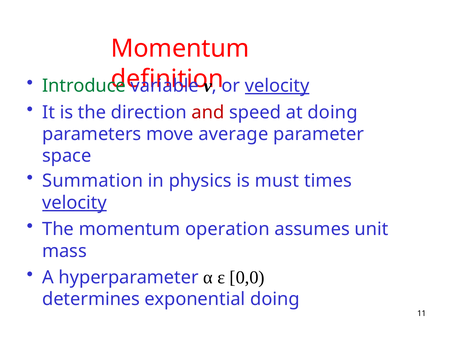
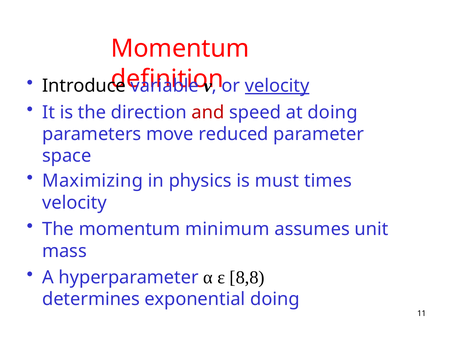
Introduce colour: green -> black (84, 86)
average: average -> reduced (233, 134)
Summation: Summation -> Maximizing (93, 181)
velocity underline: present -> none (74, 203)
operation: operation -> minimum (227, 229)
0,0: 0,0 -> 8,8 (247, 277)
